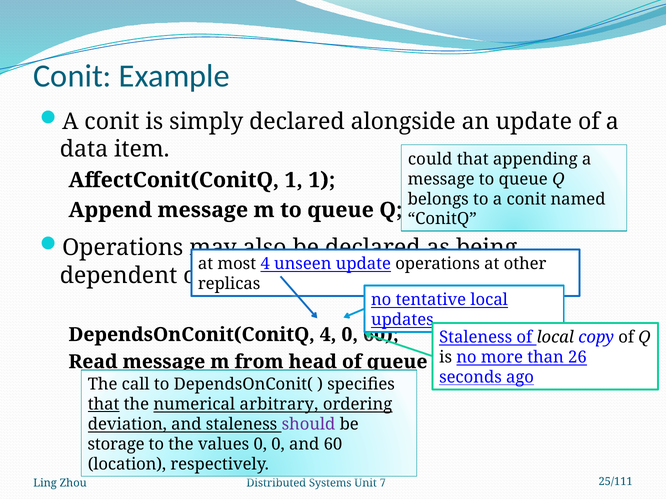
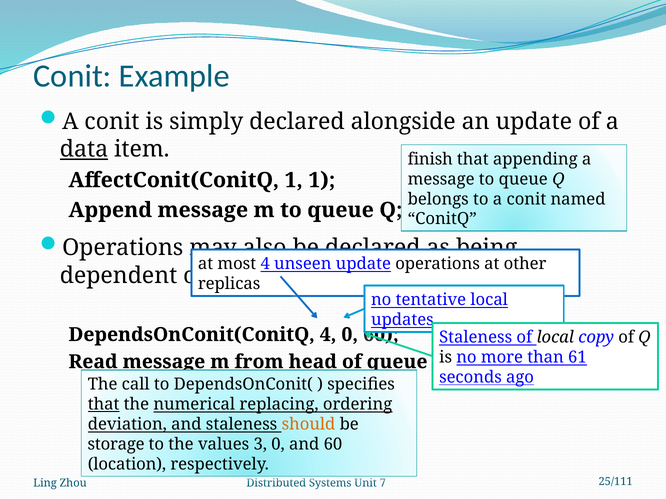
data underline: none -> present (84, 149)
could: could -> finish (430, 159)
26: 26 -> 61 (577, 358)
arbitrary: arbitrary -> replacing (279, 405)
should colour: purple -> orange (309, 425)
values 0: 0 -> 3 (260, 445)
